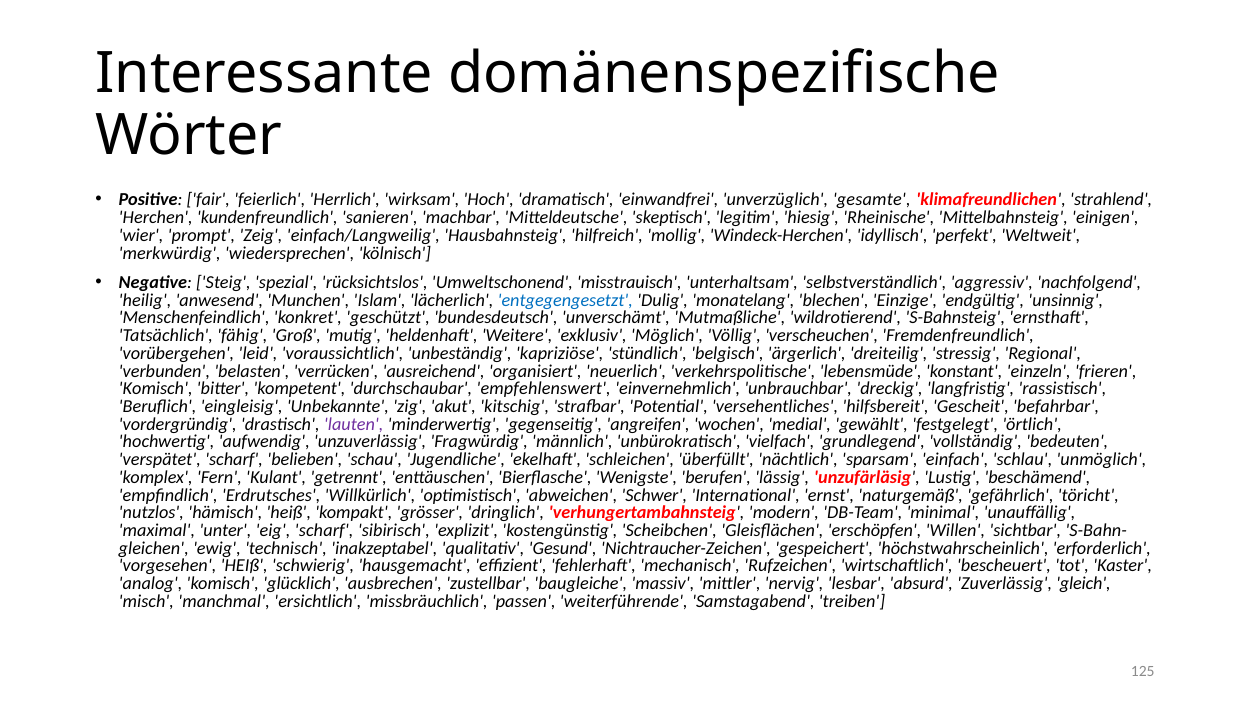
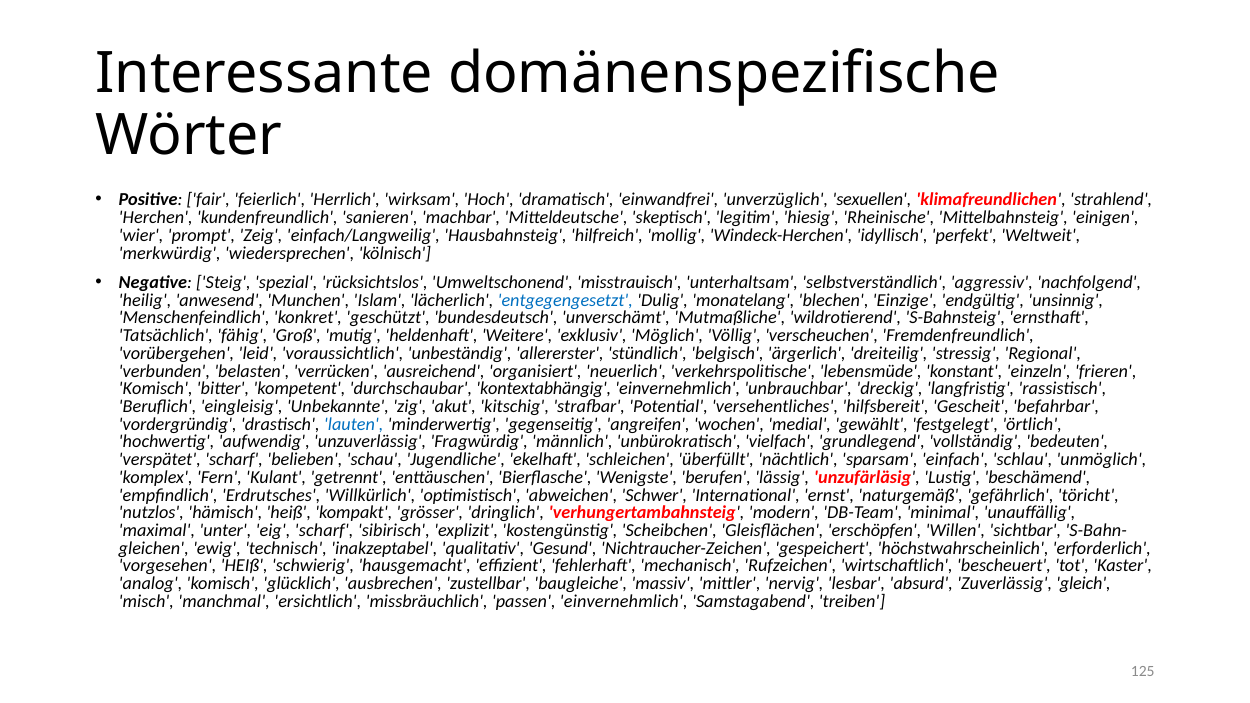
gesamte: gesamte -> sexuellen (872, 200)
kapriziöse: kapriziöse -> allererster (560, 353)
empfehlenswert: empfehlenswert -> kontextabhängig (544, 389)
lauten colour: purple -> blue (354, 424)
passen weiterführende: weiterführende -> einvernehmlich (624, 601)
